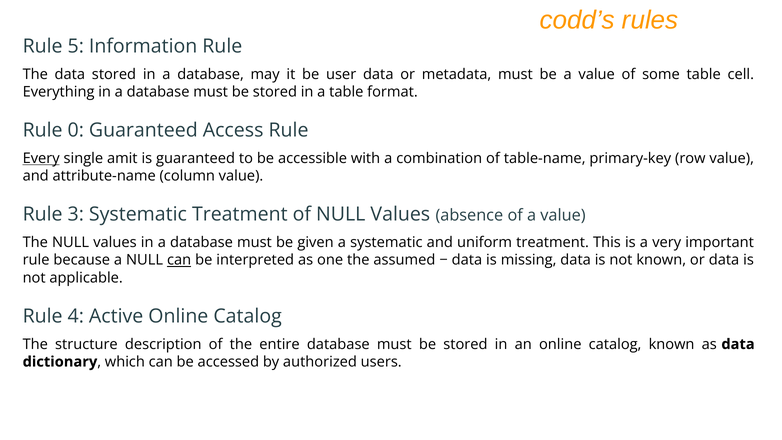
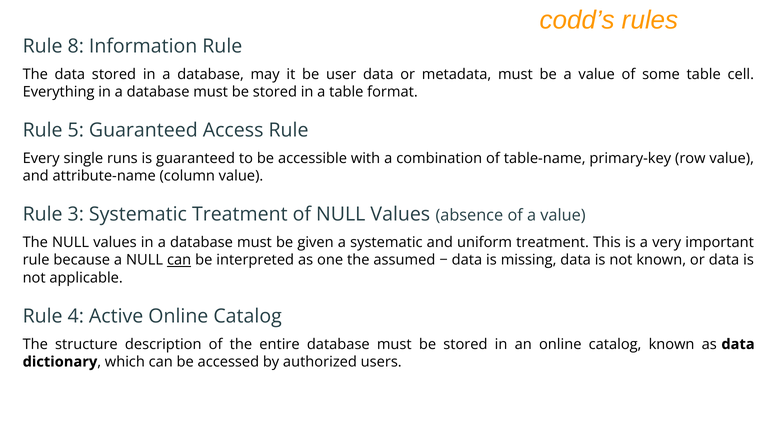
5: 5 -> 8 (76, 46)
0: 0 -> 5 (76, 130)
Every underline: present -> none (41, 158)
amit: amit -> runs (122, 158)
